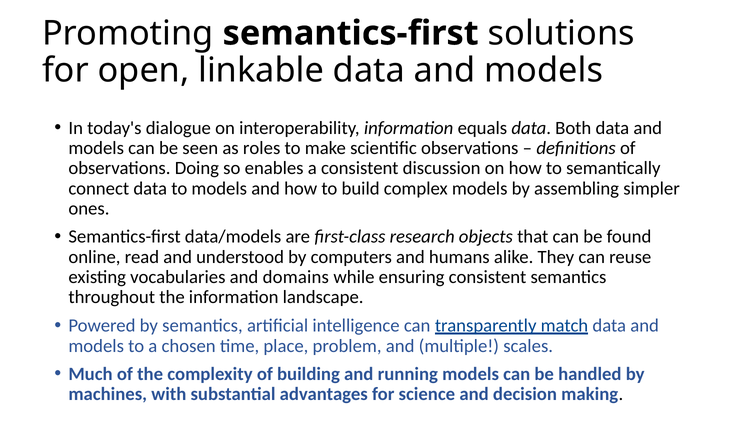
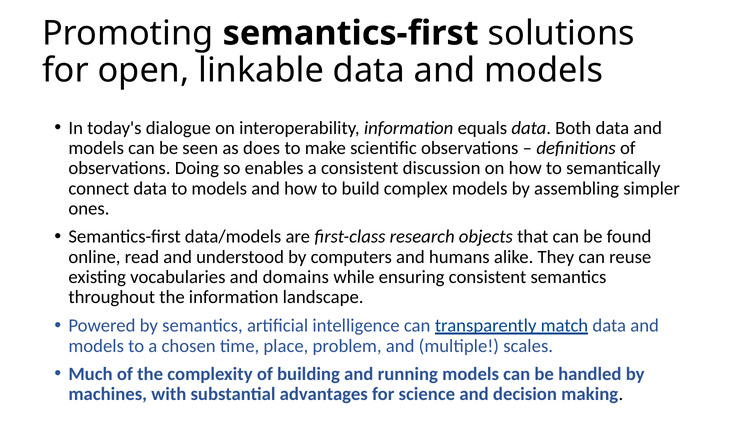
roles: roles -> does (262, 148)
